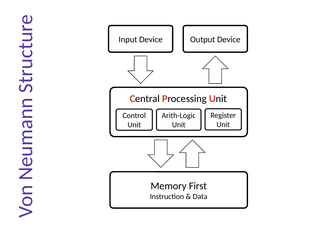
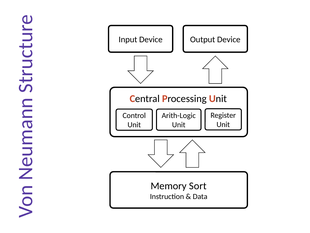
First: First -> Sort (198, 186)
